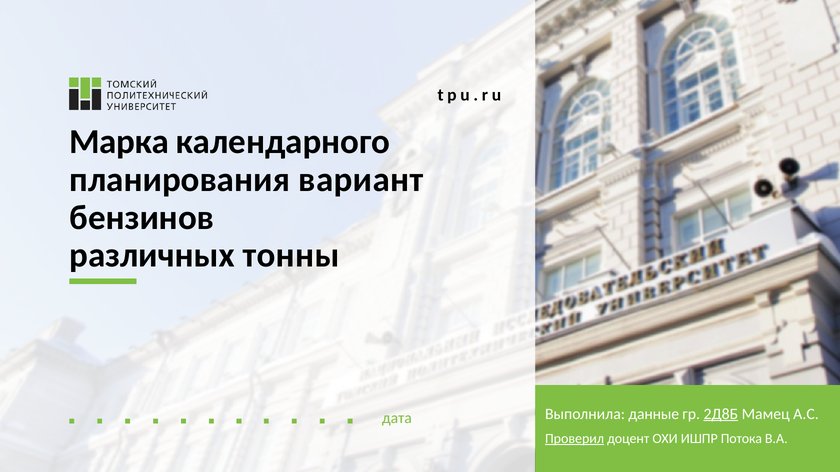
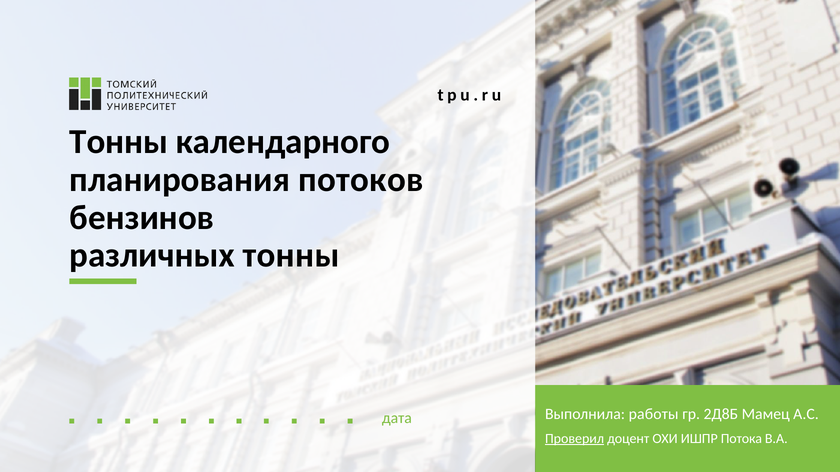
Марка: Марка -> Тонны (119, 142)
вариант: вариант -> потоков (361, 180)
данные: данные -> работы (654, 414)
2Д8Б underline: present -> none (721, 414)
